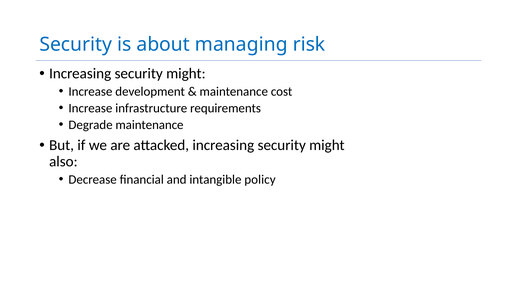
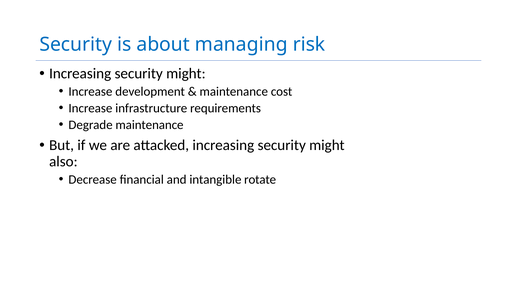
policy: policy -> rotate (260, 179)
